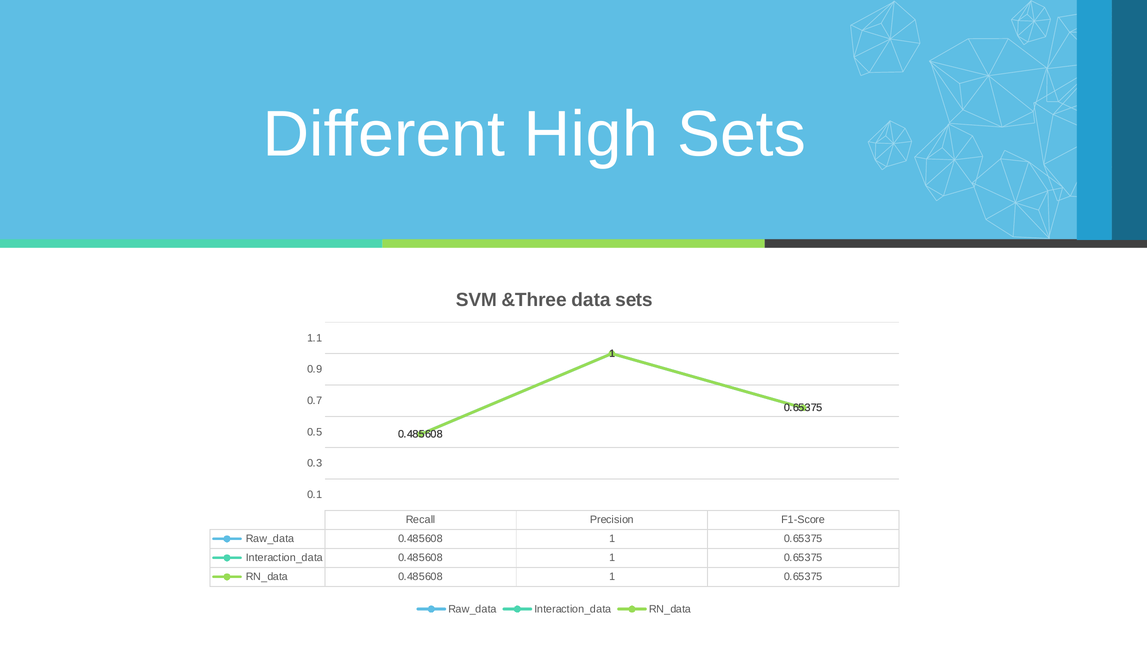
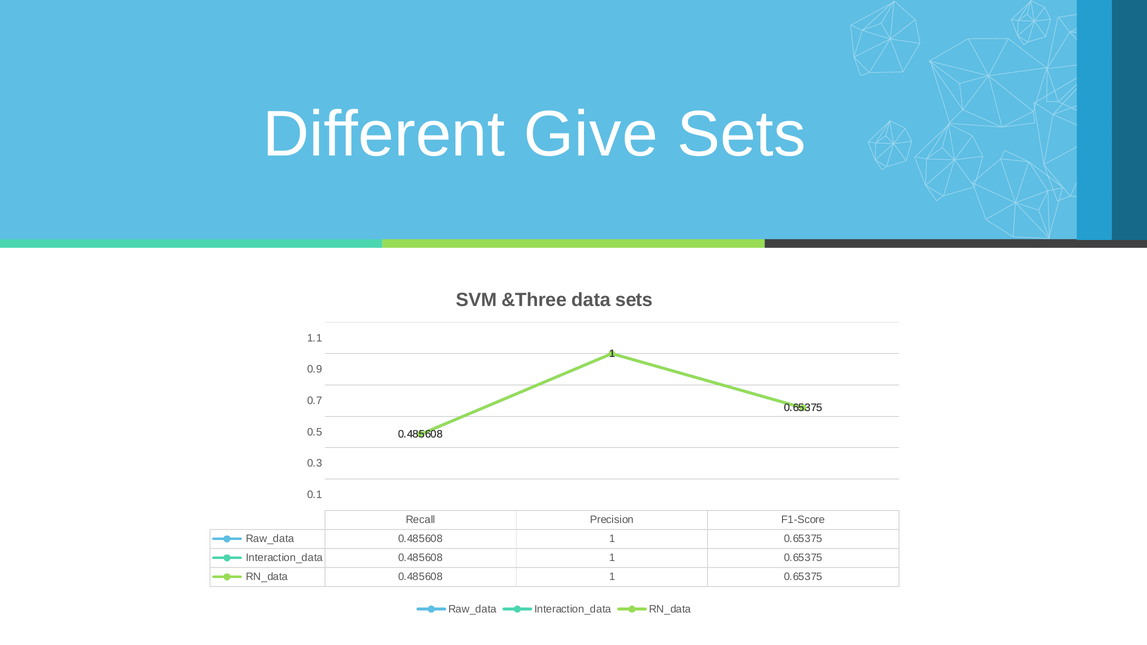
High: High -> Give (591, 134)
